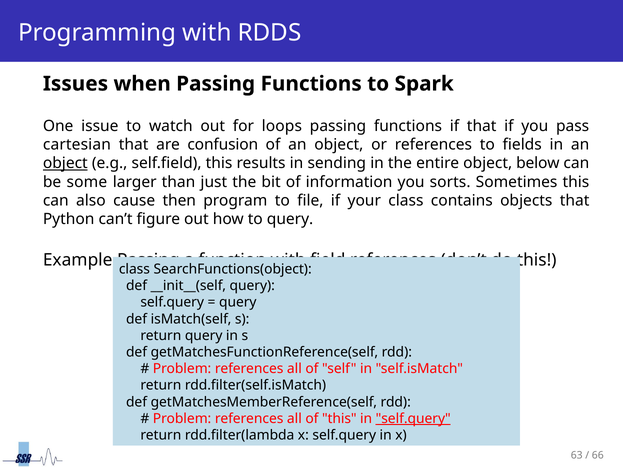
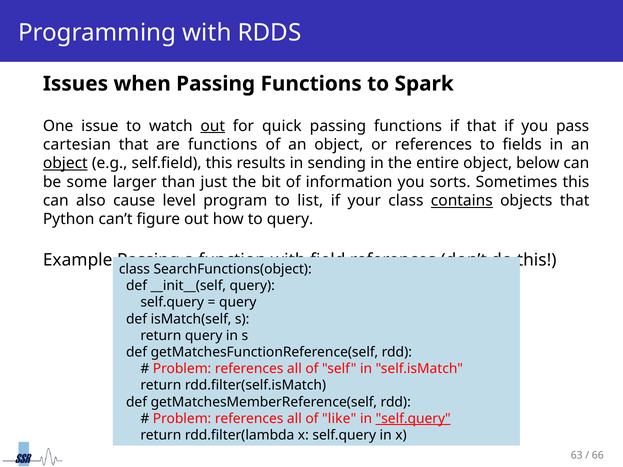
out underline: none -> present (213, 126)
loops: loops -> quick (282, 126)
are confusion: confusion -> functions (223, 145)
then: then -> level (179, 201)
file: file -> list (310, 201)
contains underline: none -> present (462, 201)
of this: this -> like (339, 419)
